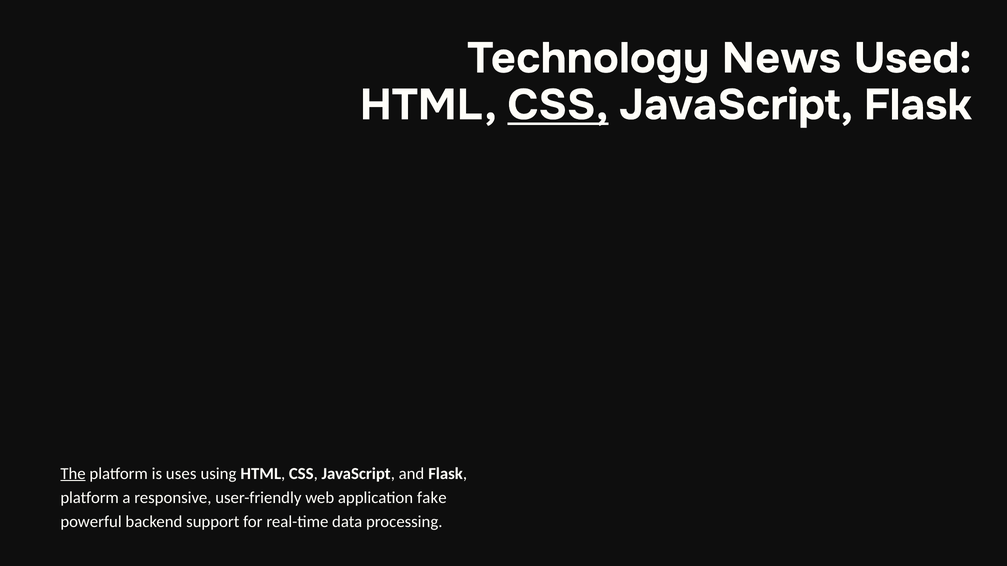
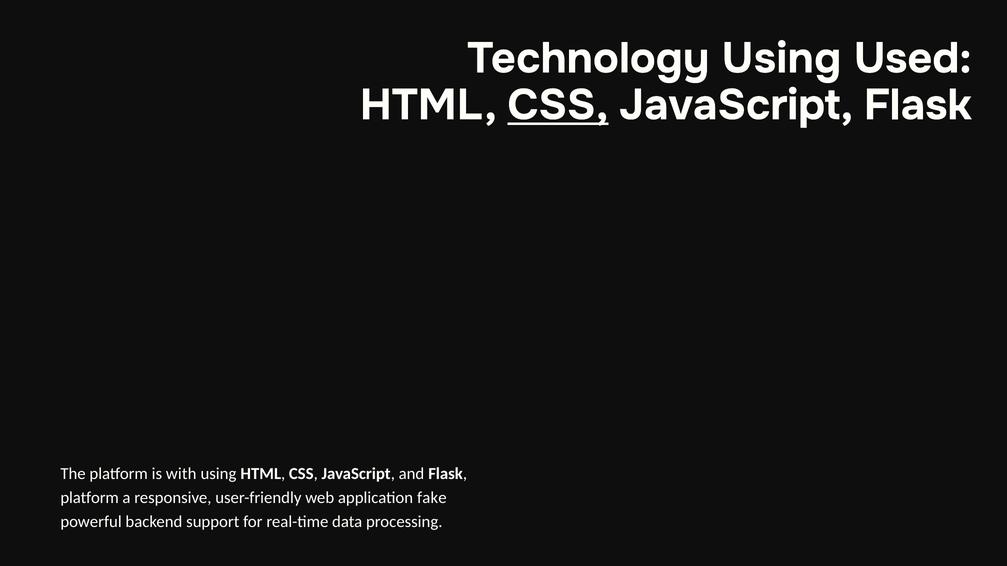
Technology News: News -> Using (781, 58)
The underline: present -> none (73, 474)
uses: uses -> with (181, 474)
